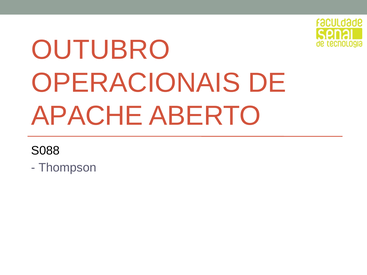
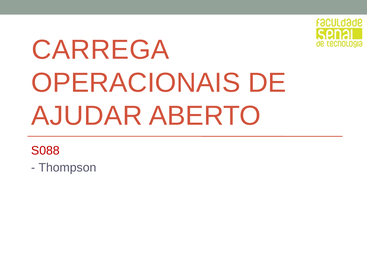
OUTUBRO: OUTUBRO -> CARREGA (100, 50)
APACHE: APACHE -> AJUDAR (87, 116)
S088 colour: black -> red (45, 151)
